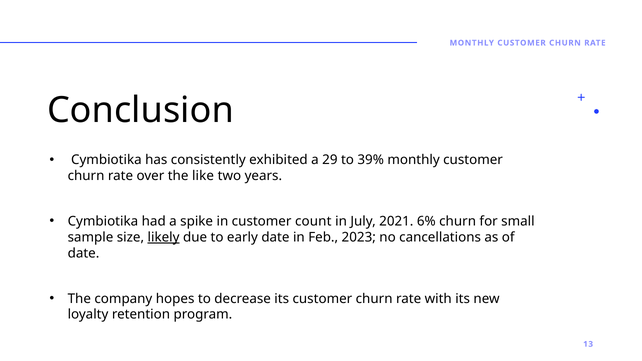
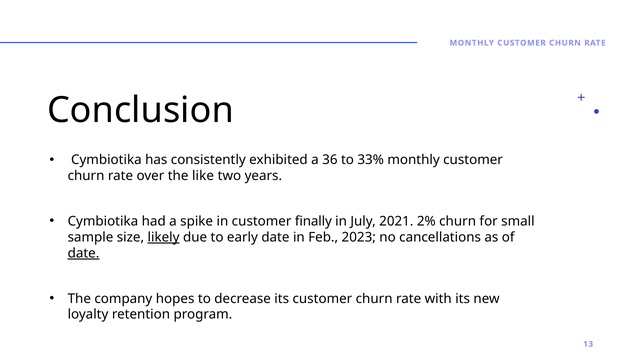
29: 29 -> 36 (330, 160)
39%: 39% -> 33% (371, 160)
count: count -> finally (313, 221)
6%: 6% -> 2% (426, 221)
date underline: none -> present (83, 253)
